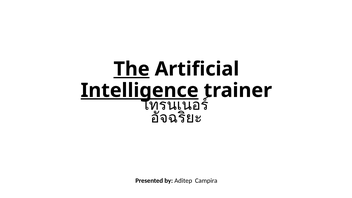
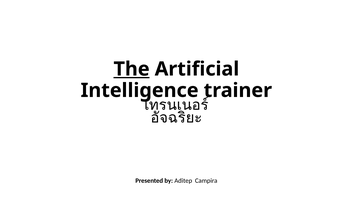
Intelligence underline: present -> none (140, 90)
